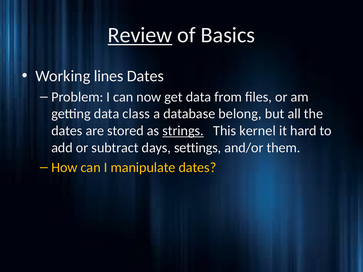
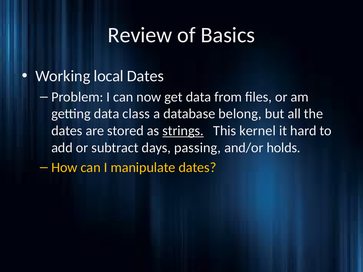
Review underline: present -> none (140, 35)
lines: lines -> local (109, 76)
settings: settings -> passing (198, 148)
them: them -> holds (284, 148)
